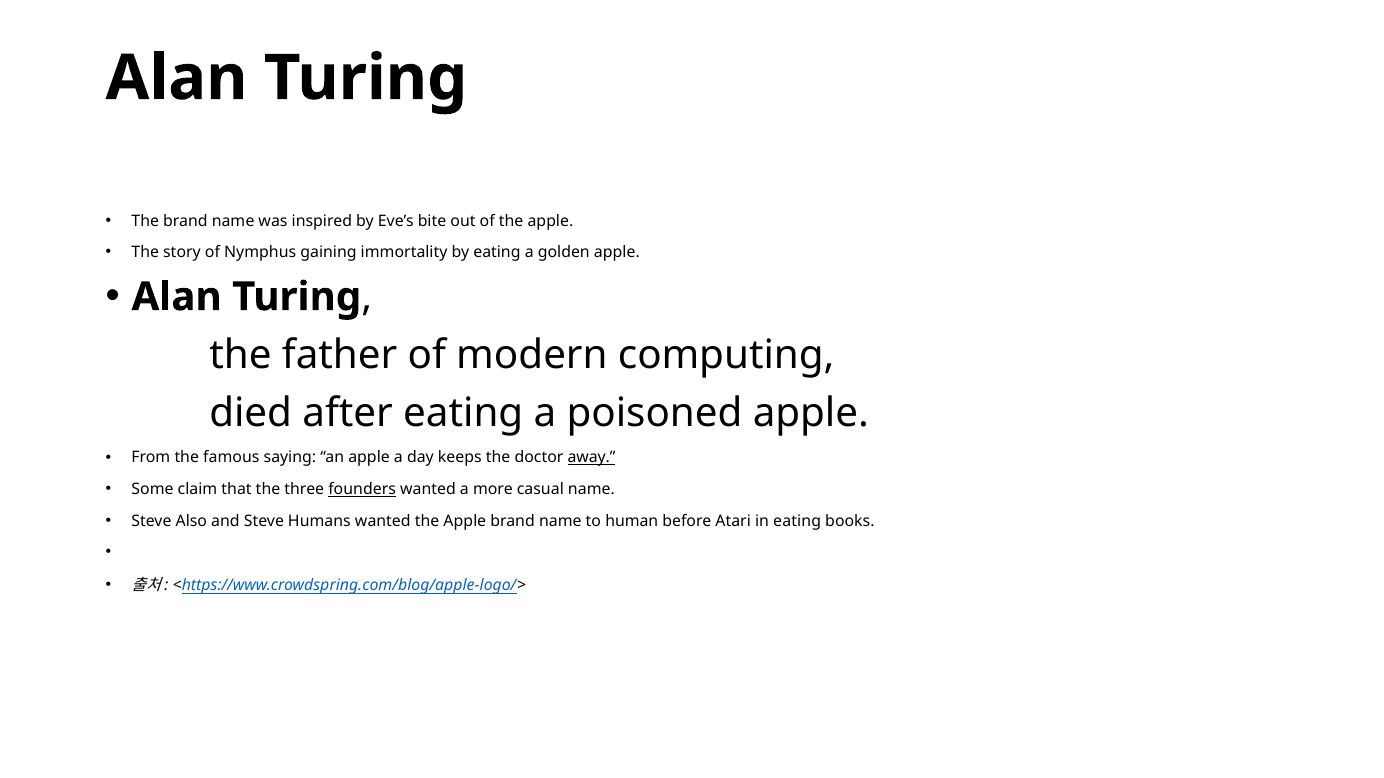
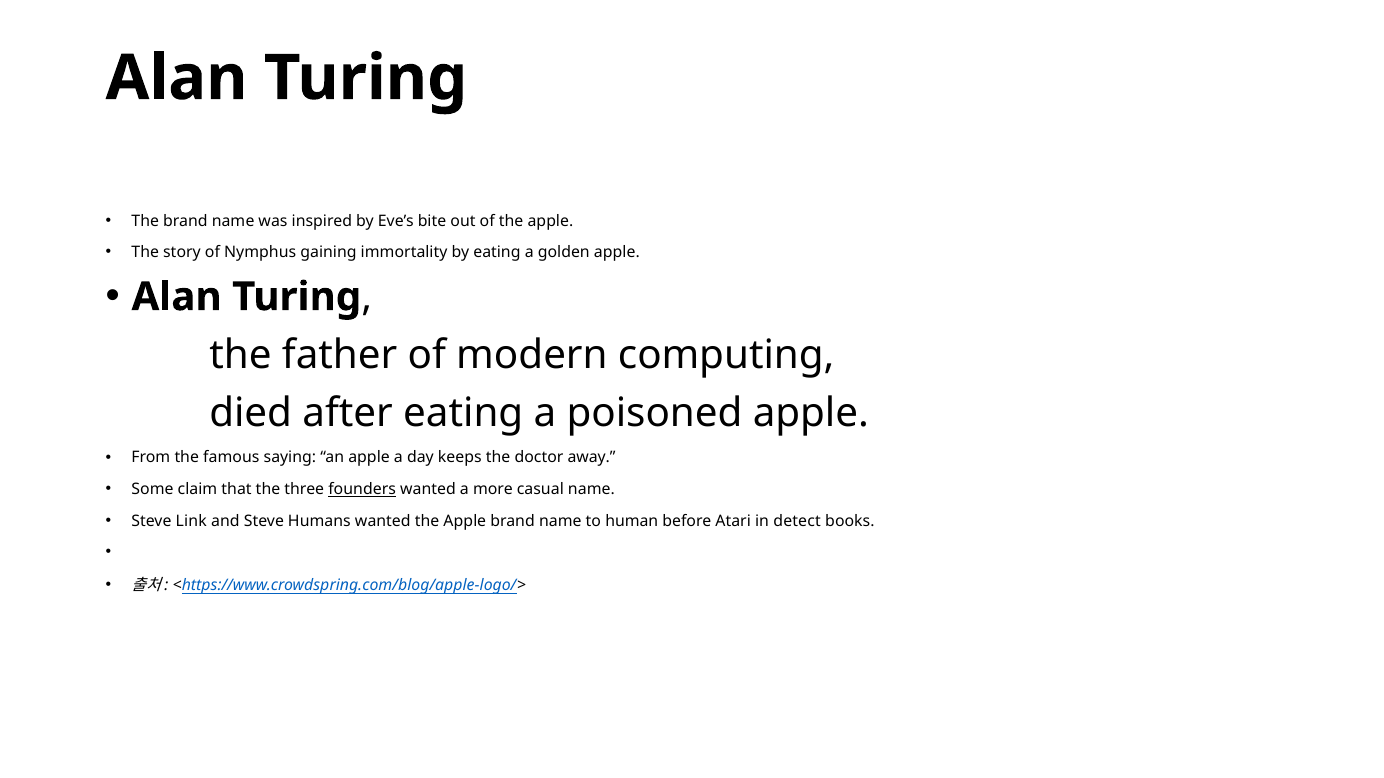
away underline: present -> none (592, 458)
Also: Also -> Link (191, 521)
in eating: eating -> detect (797, 521)
